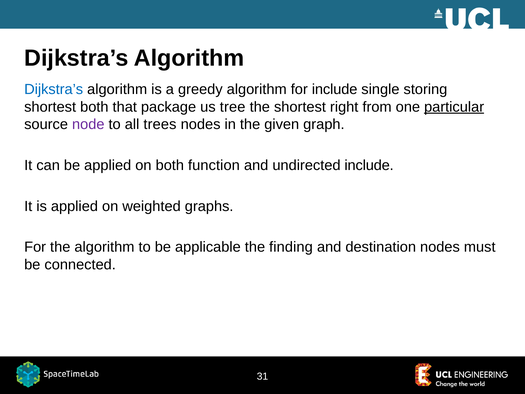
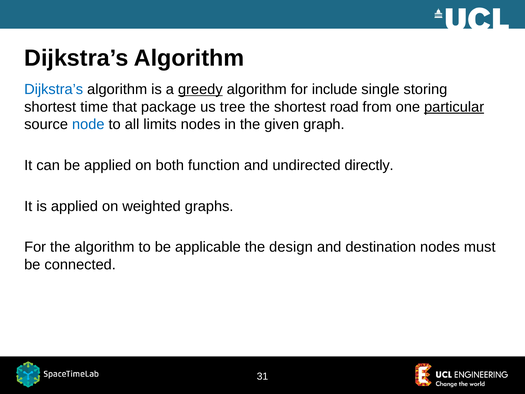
greedy underline: none -> present (200, 89)
shortest both: both -> time (94, 107)
right: right -> road (344, 107)
node colour: purple -> blue (88, 124)
trees: trees -> limits (160, 124)
undirected include: include -> directly (369, 165)
finding: finding -> design (291, 247)
